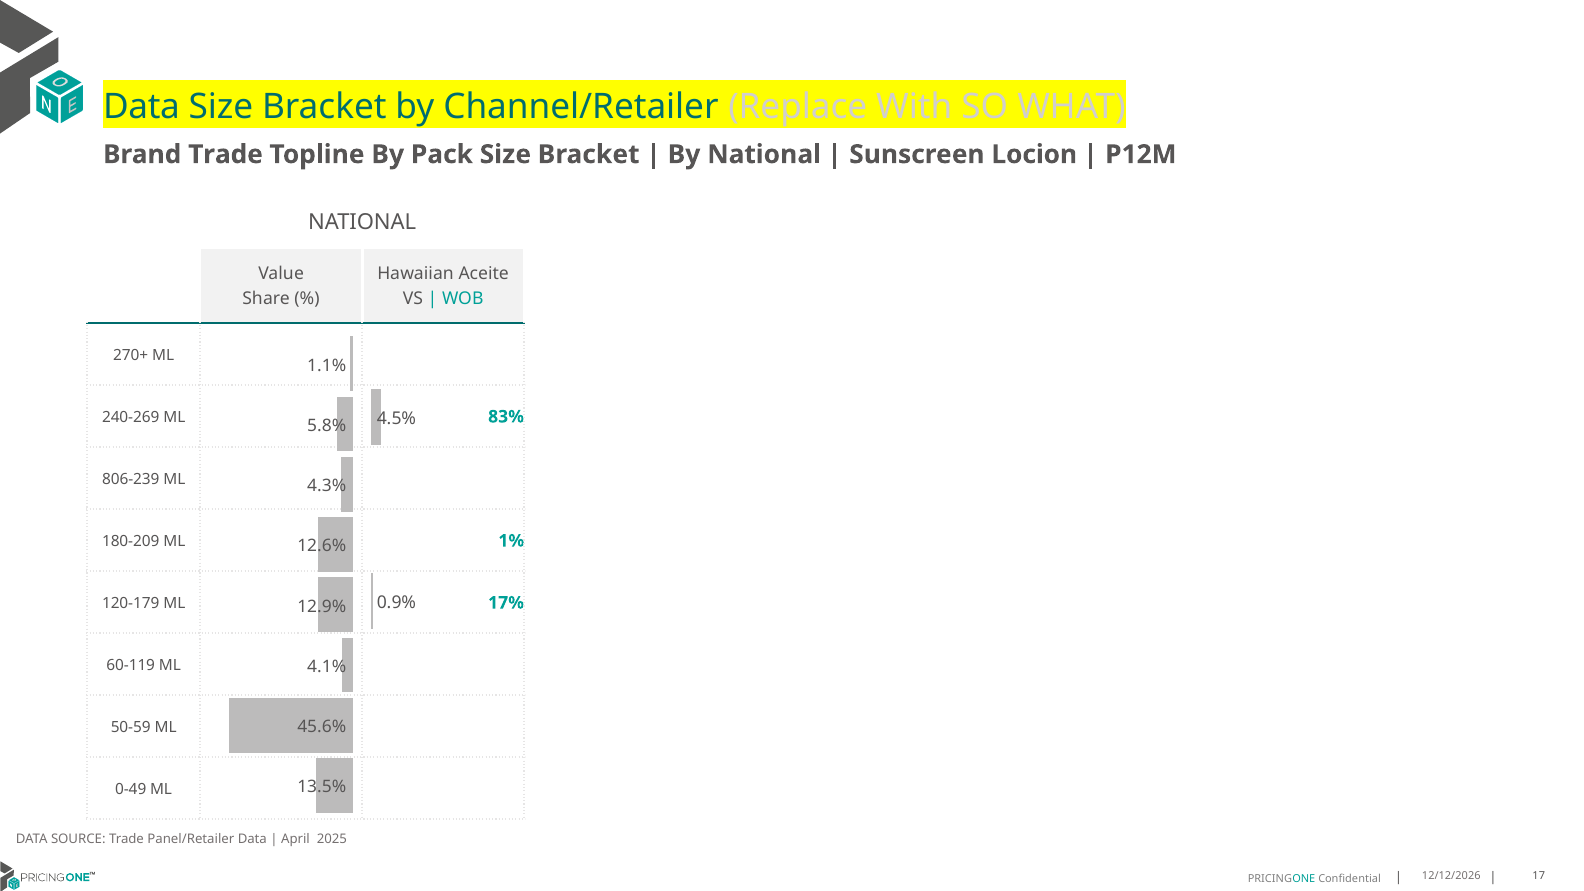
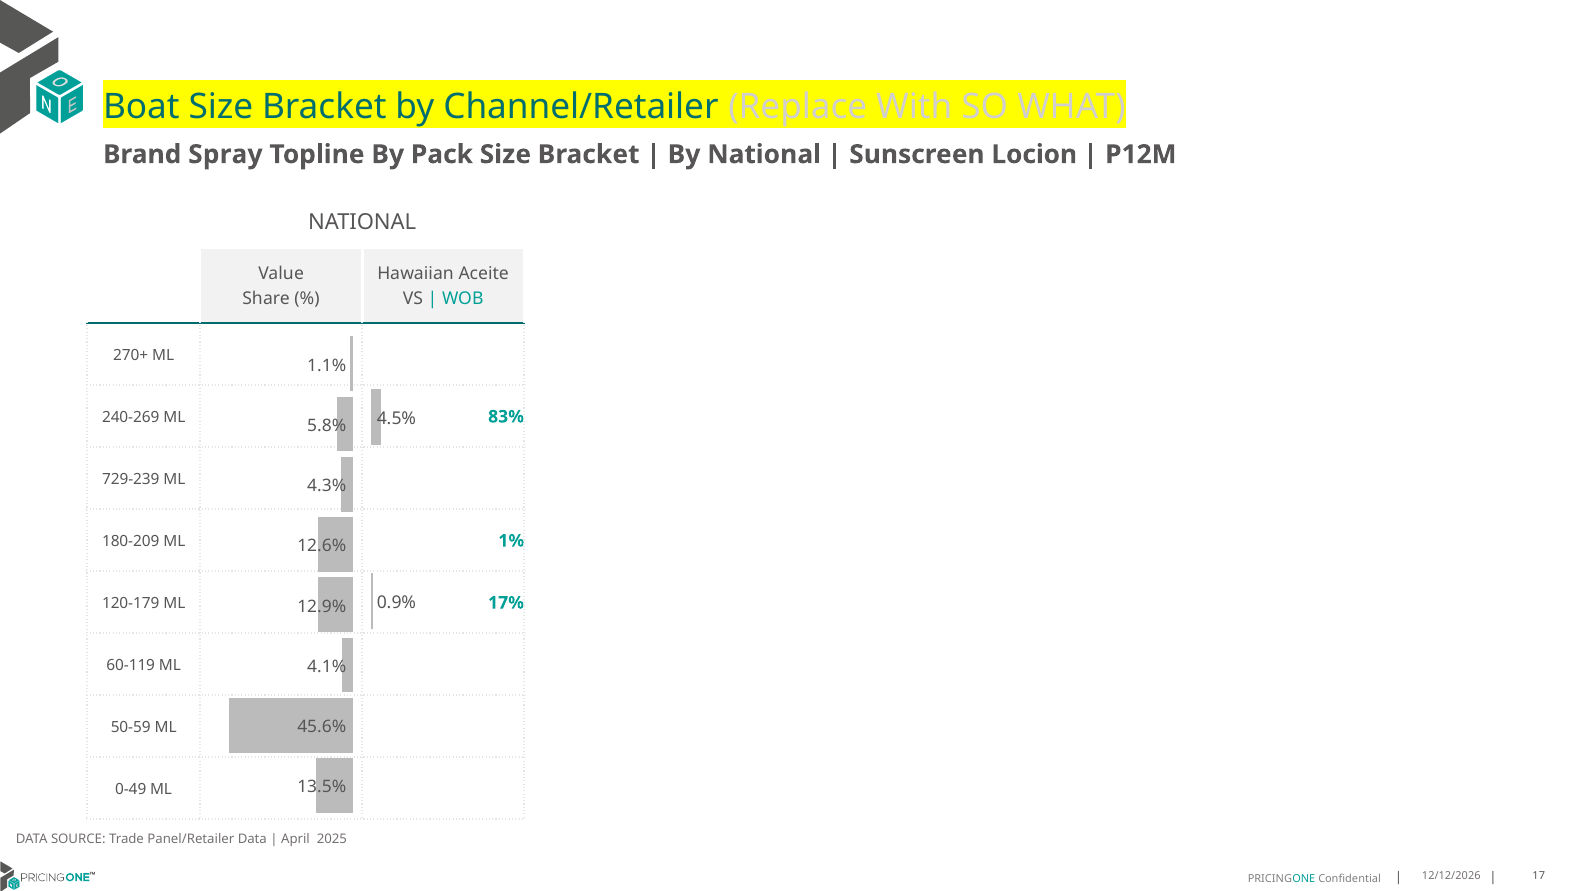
Data: Data -> Boat (141, 106)
Brand Trade: Trade -> Spray (225, 154)
806-239: 806-239 -> 729-239 (131, 479)
